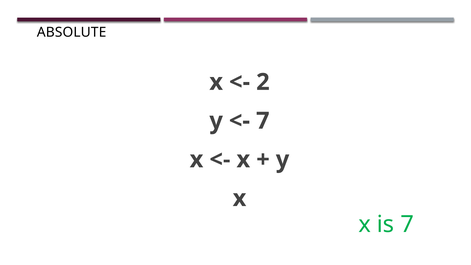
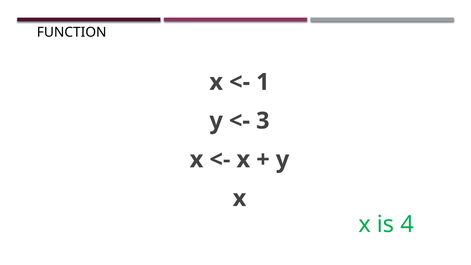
ABSOLUTE: ABSOLUTE -> FUNCTION (72, 32)
2: 2 -> 1 (263, 82)
7: 7 -> 3 (263, 121)
is 7: 7 -> 4 (407, 224)
